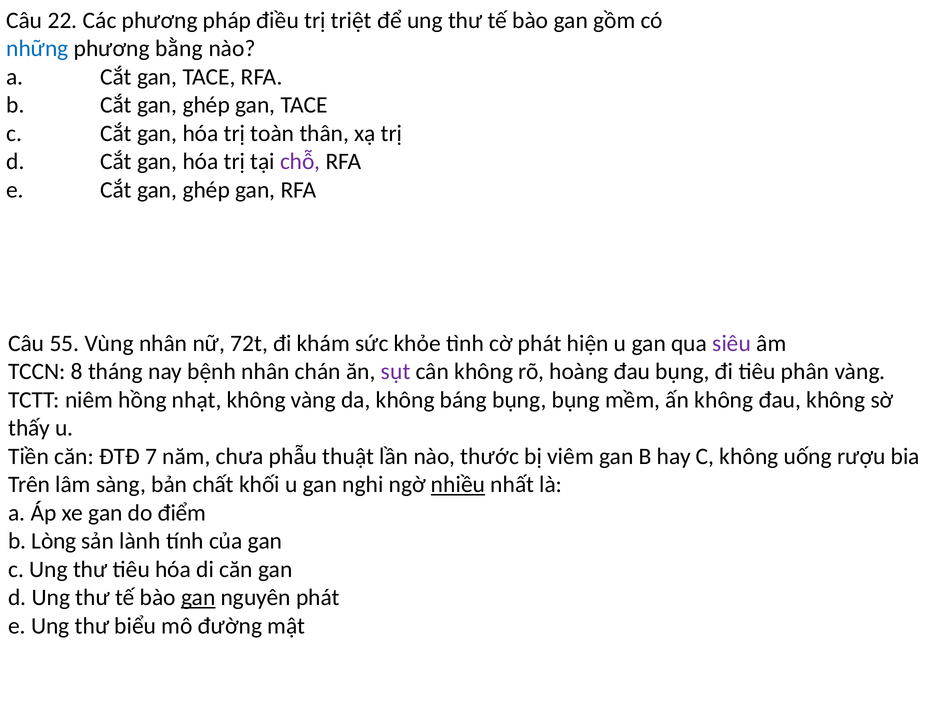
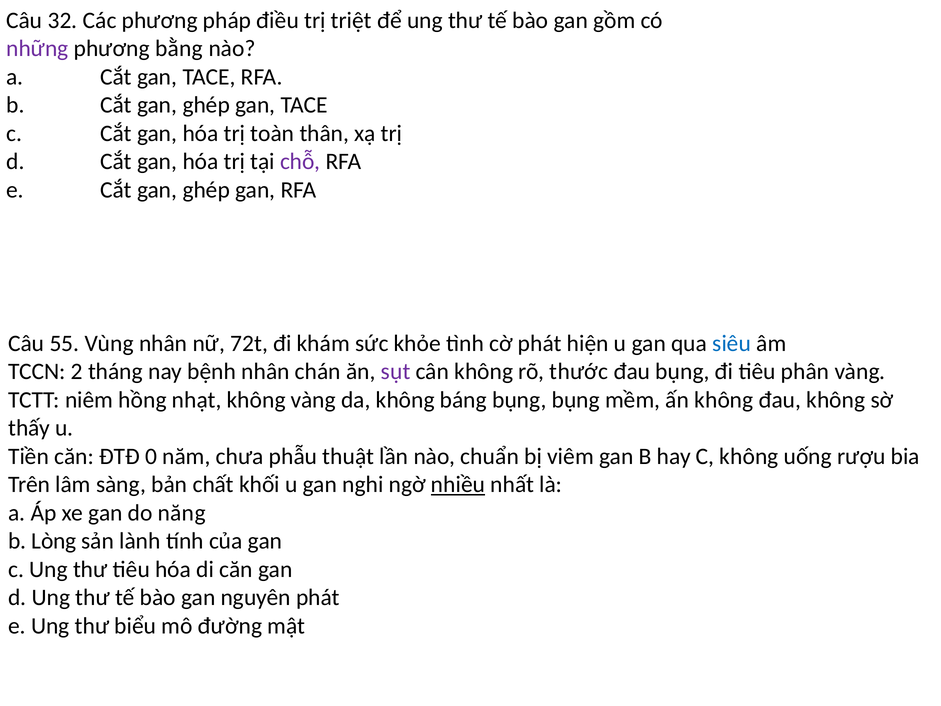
22: 22 -> 32 (63, 20)
những colour: blue -> purple (37, 49)
siêu colour: purple -> blue (732, 343)
8: 8 -> 2 (77, 372)
hoàng: hoàng -> thước (579, 372)
7: 7 -> 0 (151, 456)
thước: thước -> chuẩn (490, 456)
điểm: điểm -> năng (182, 513)
gan underline: present -> none (198, 597)
